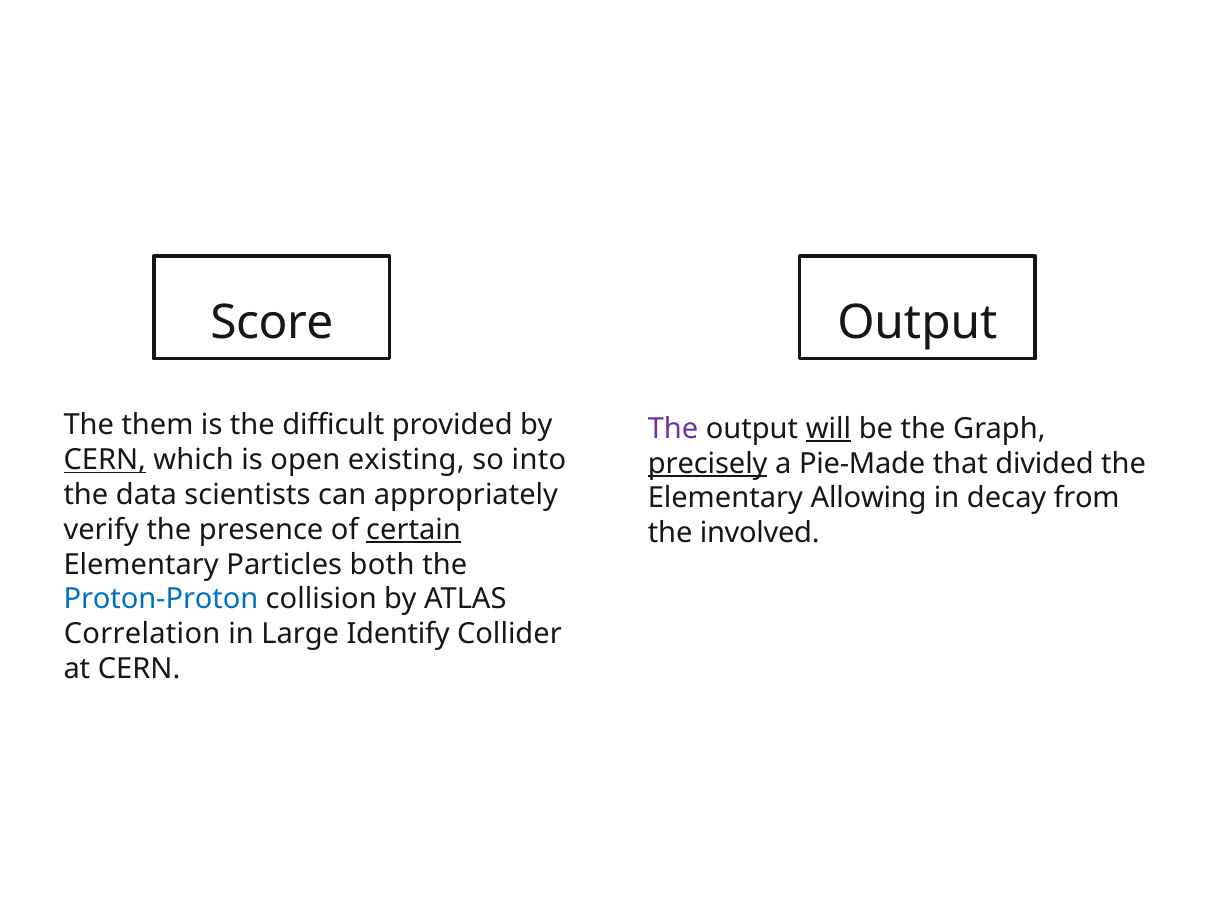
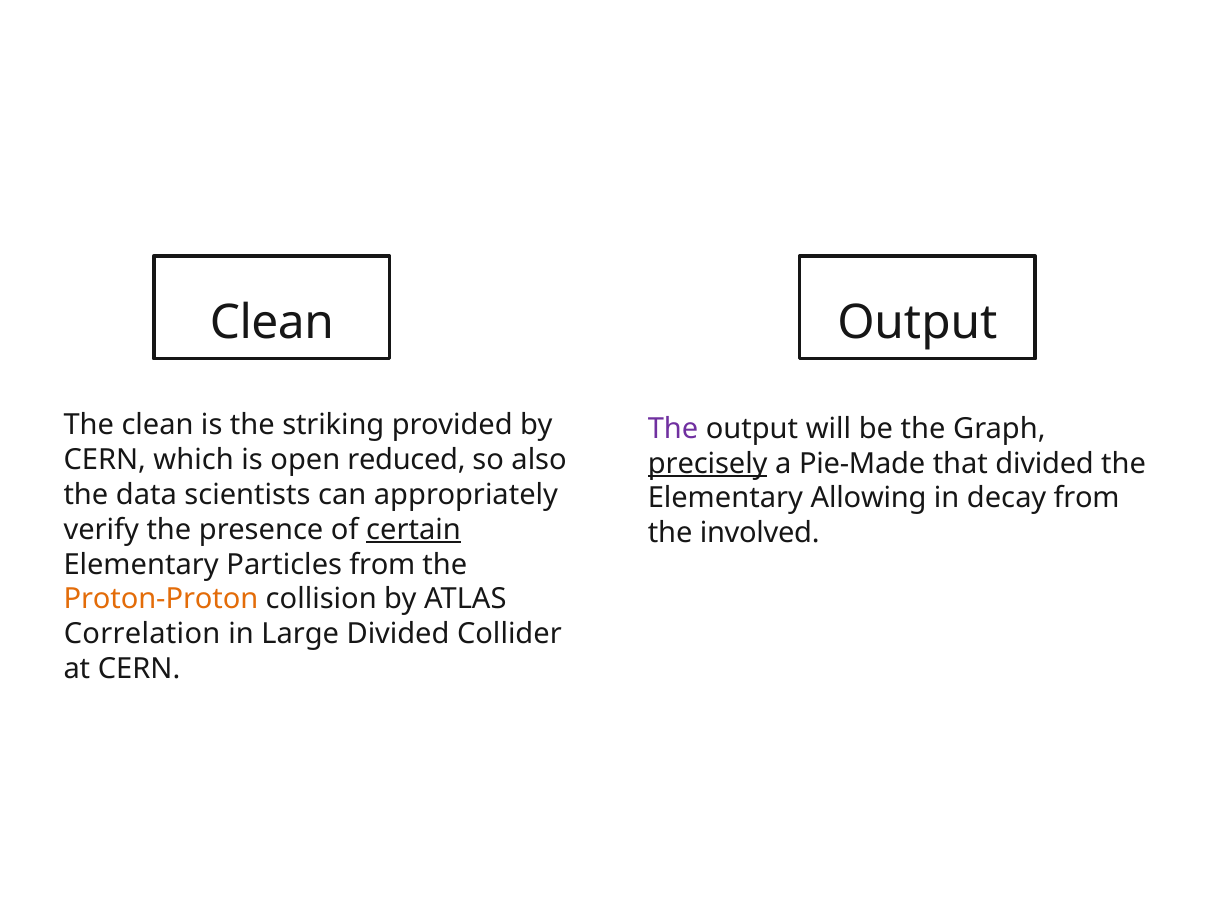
Score: Score -> Clean (272, 323)
The them: them -> clean (158, 425)
difficult: difficult -> striking (333, 425)
will underline: present -> none (828, 429)
CERN underline: present -> none (105, 460)
existing: existing -> reduced (406, 460)
into: into -> also (539, 460)
Particles both: both -> from (382, 565)
Proton-Proton colour: blue -> orange (161, 600)
Large Identify: Identify -> Divided (398, 635)
